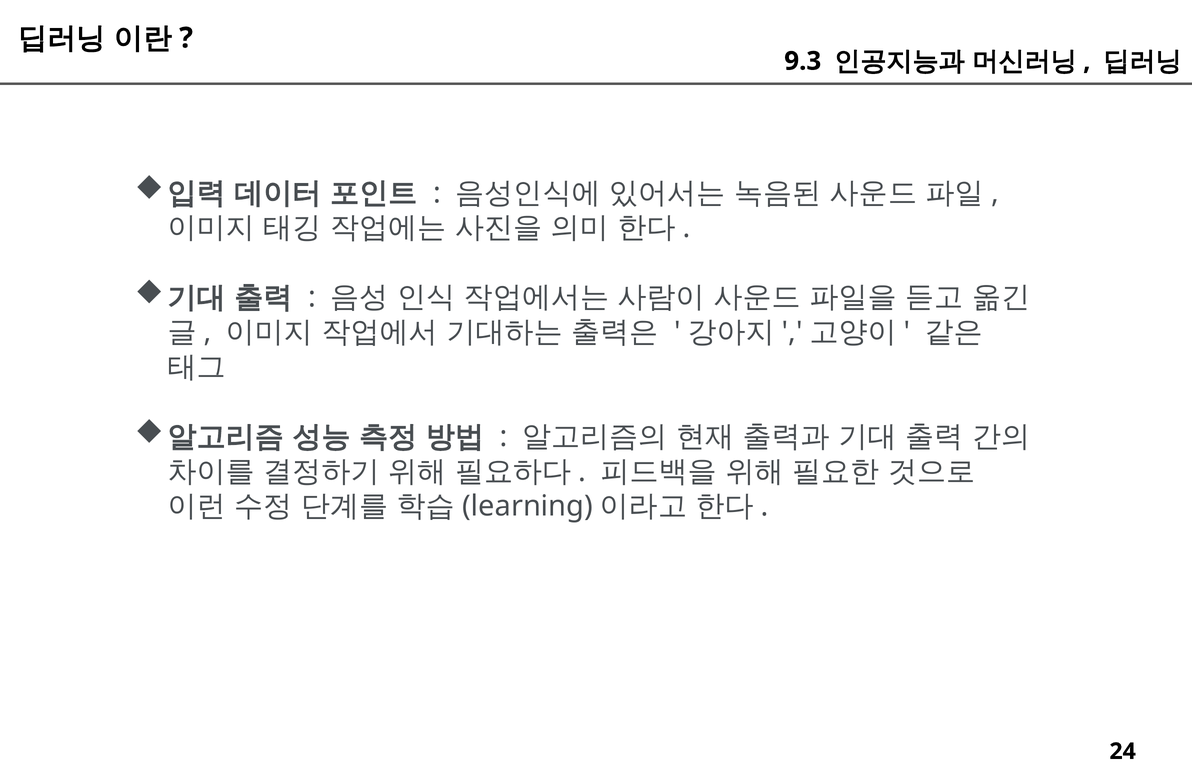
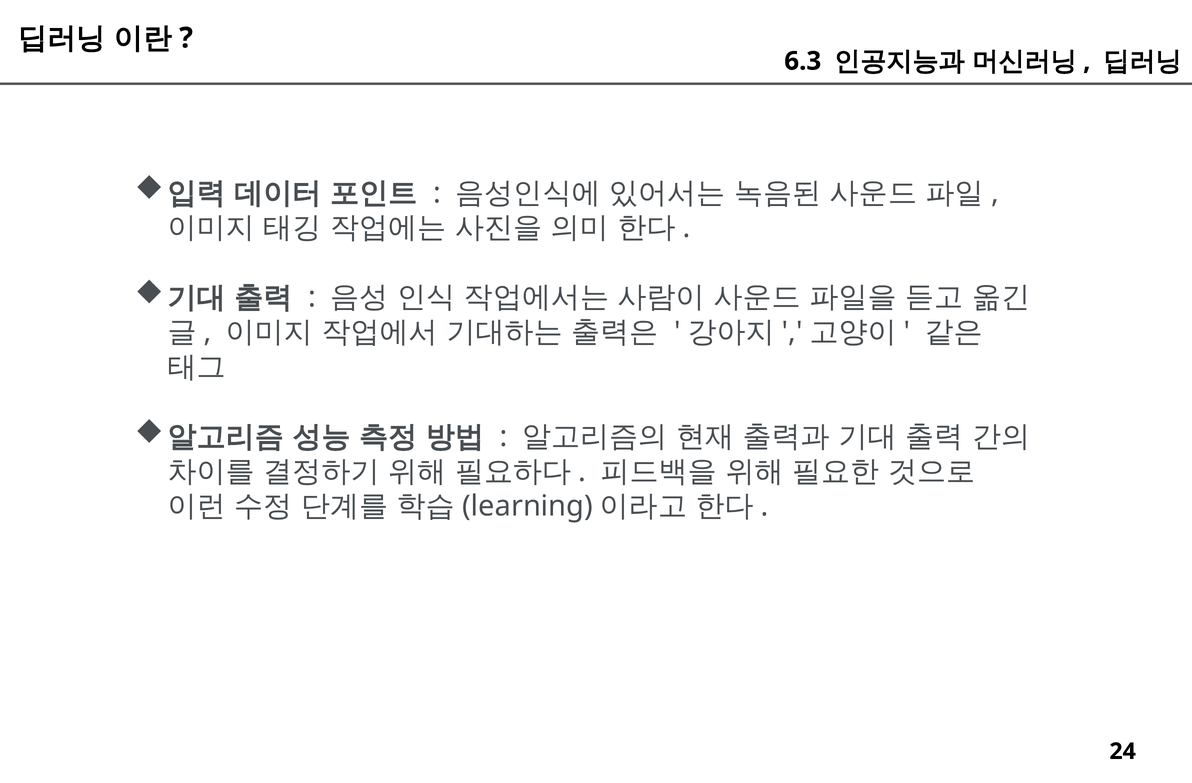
9.3: 9.3 -> 6.3 (803, 61)
